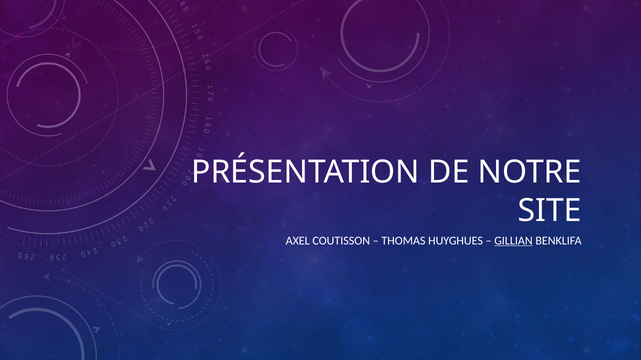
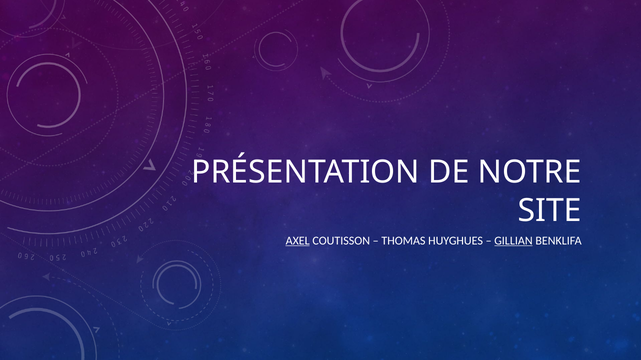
AXEL underline: none -> present (298, 241)
